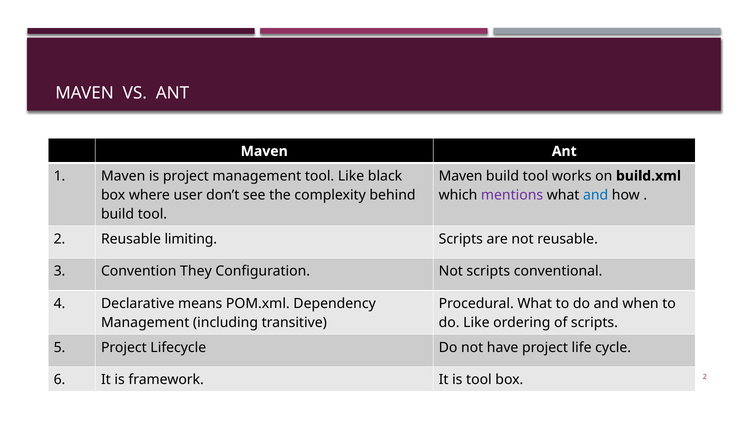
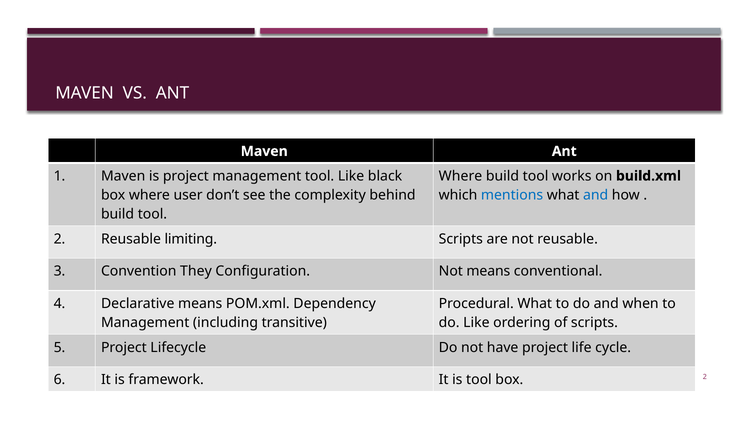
Maven: Maven -> Where (460, 176)
mentions colour: purple -> blue (512, 195)
Not scripts: scripts -> means (488, 271)
